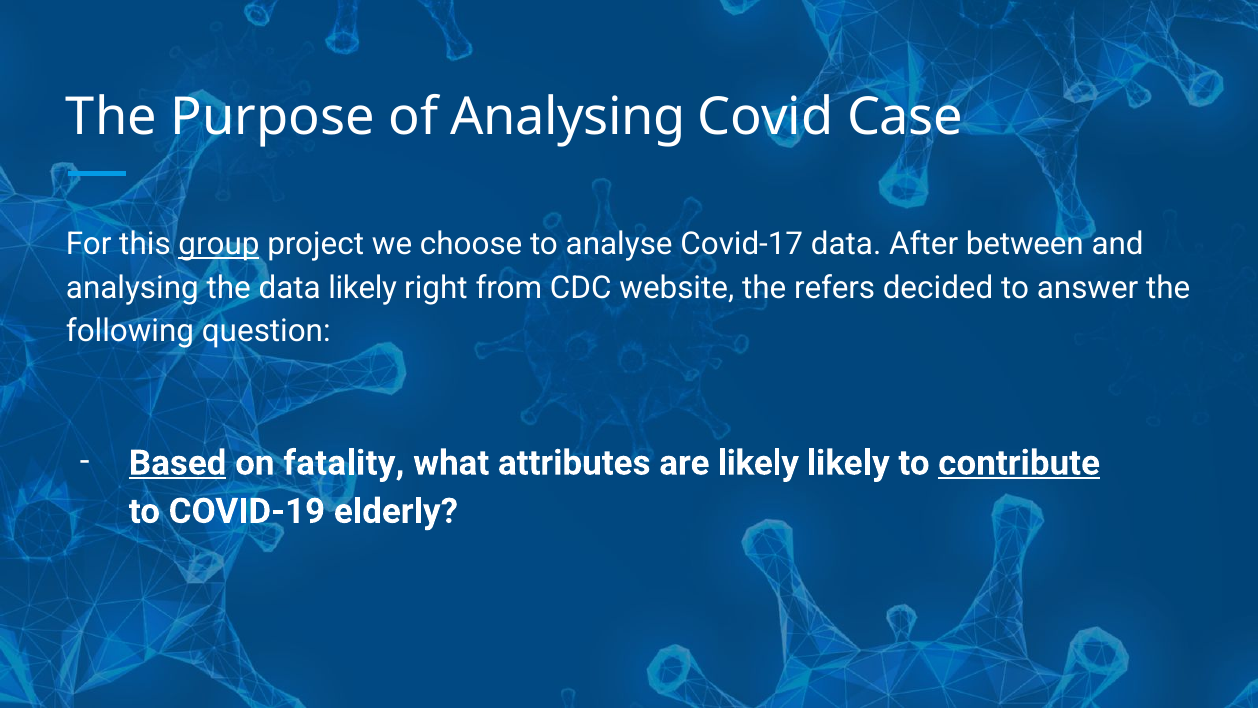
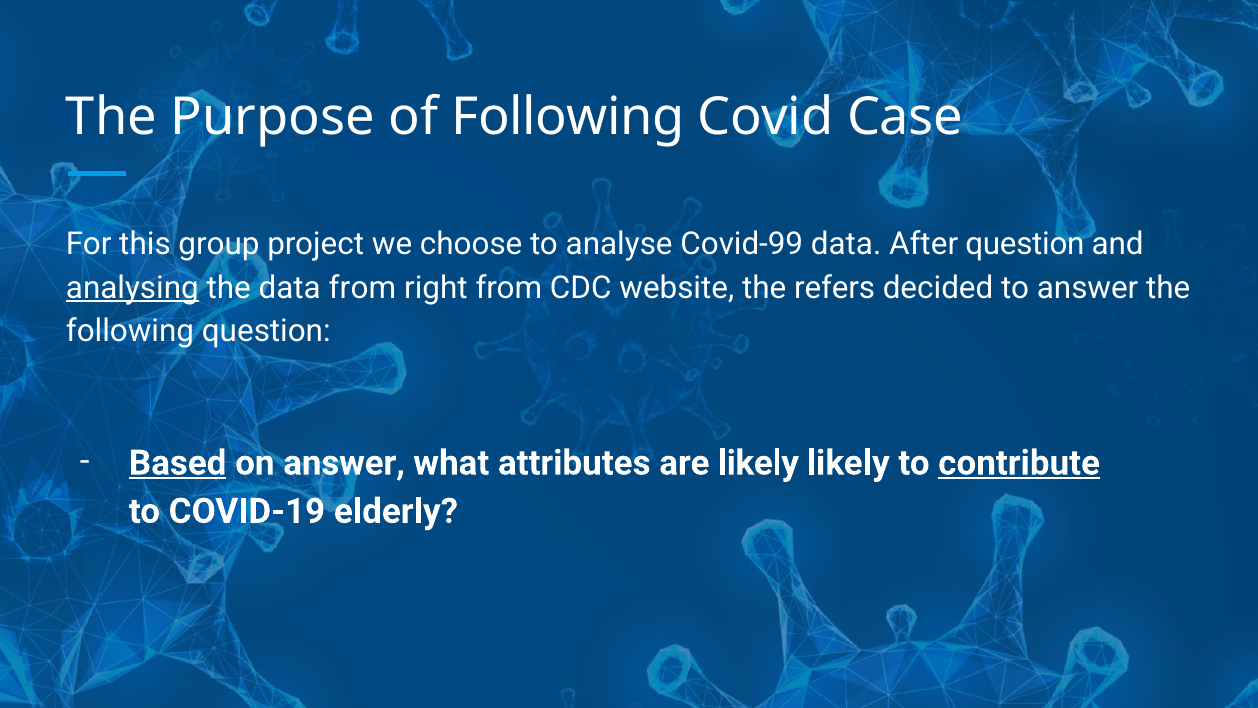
of Analysing: Analysing -> Following (568, 117)
group underline: present -> none (219, 244)
Covid-17: Covid-17 -> Covid-99 (742, 244)
After between: between -> question (1025, 244)
analysing underline: none -> present (132, 288)
data likely: likely -> from (362, 288)
on fatality: fatality -> answer (344, 463)
